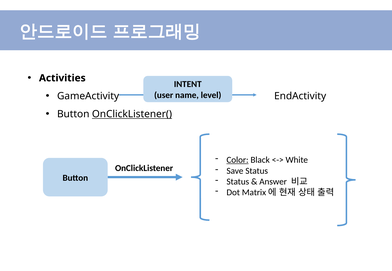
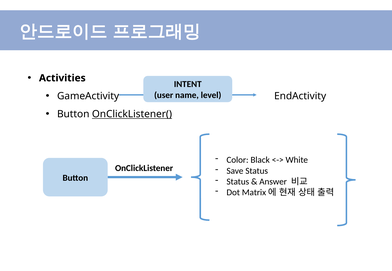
Color underline: present -> none (238, 160)
